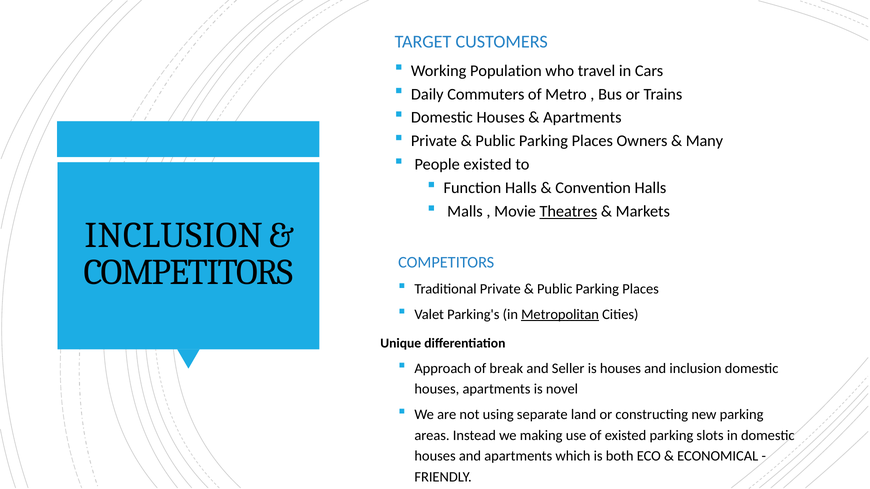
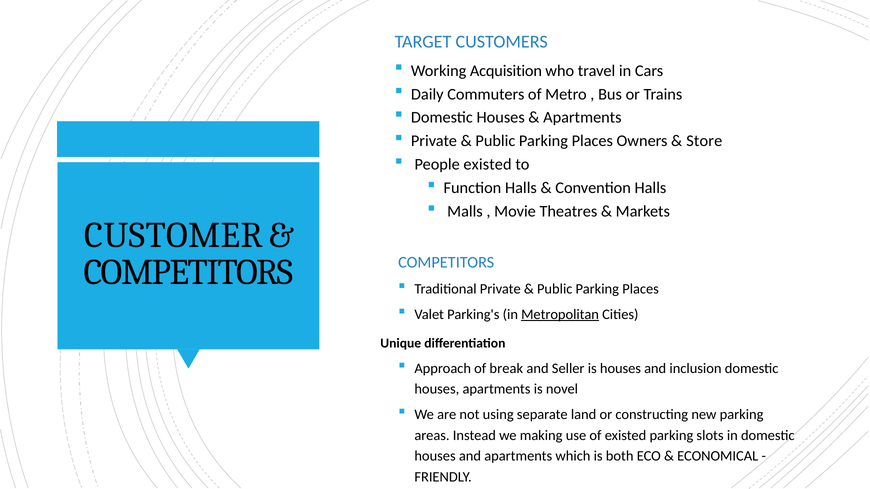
Population: Population -> Acquisition (506, 71)
Many: Many -> Store (704, 141)
Theatres underline: present -> none (568, 212)
INCLUSION: INCLUSION -> CUSTOMER (174, 236)
